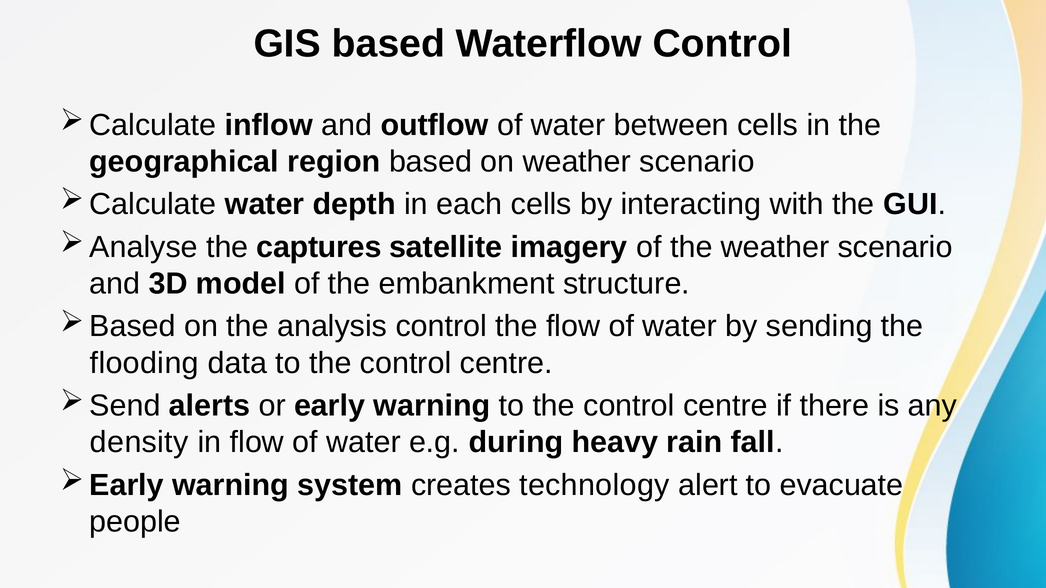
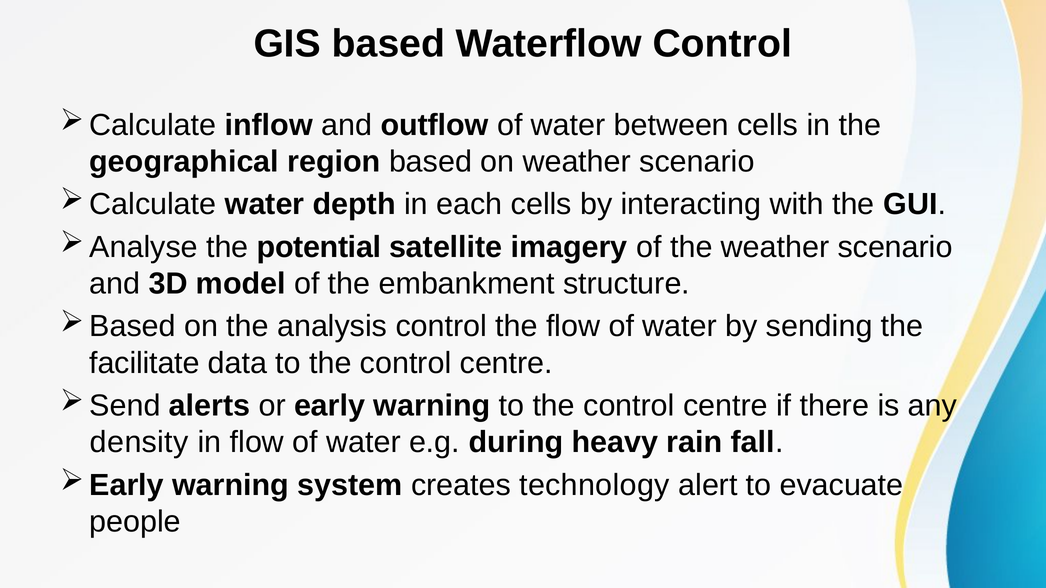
captures: captures -> potential (319, 247)
flooding: flooding -> facilitate (145, 363)
